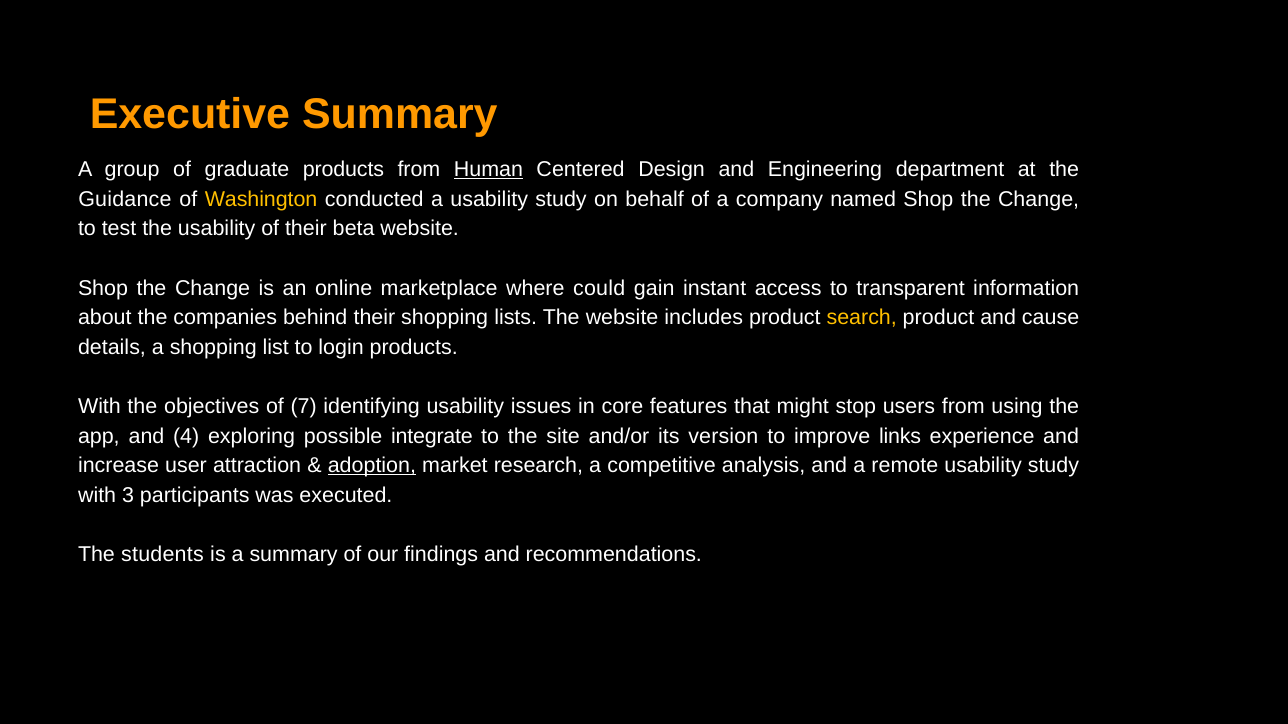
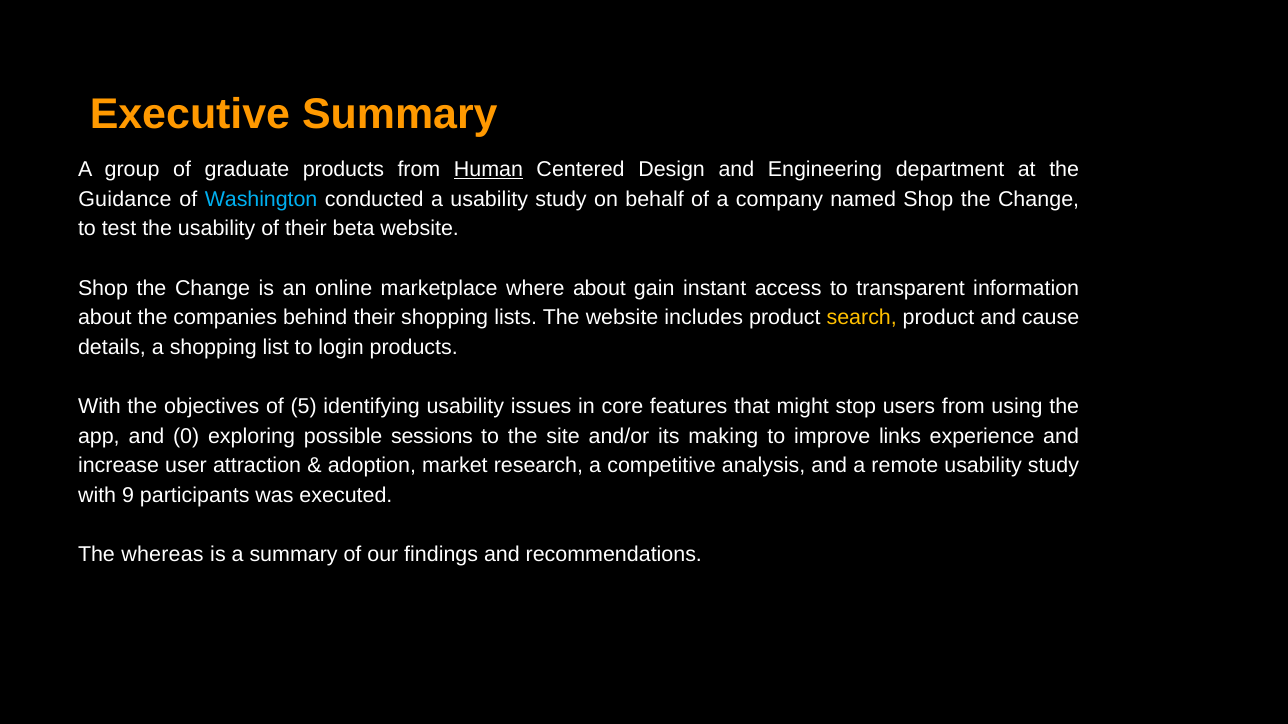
Washington colour: yellow -> light blue (261, 199)
where could: could -> about (599, 288)
7: 7 -> 5 (304, 407)
4: 4 -> 0 (186, 436)
integrate: integrate -> sessions (432, 436)
version: version -> making (723, 436)
adoption underline: present -> none (372, 466)
3: 3 -> 9 (128, 495)
students: students -> whereas (162, 555)
